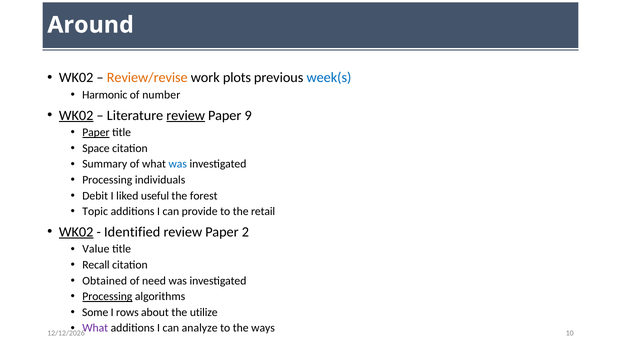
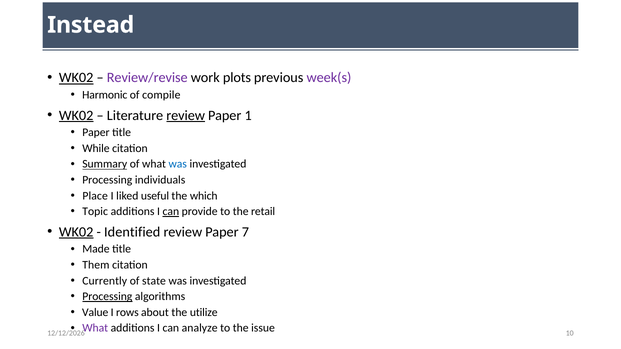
Around: Around -> Instead (91, 25)
WK02 underline: none -> present (76, 78)
Review/revise colour: orange -> purple (147, 78)
week(s colour: blue -> purple (329, 78)
number: number -> compile (161, 95)
9: 9 -> 1 (248, 115)
Paper underline: present -> none (96, 133)
Space: Space -> While (96, 148)
Summary underline: none -> present (105, 164)
Debit: Debit -> Place (95, 196)
forest: forest -> which (204, 196)
can underline: none -> present (171, 212)
2: 2 -> 7 (245, 232)
Value: Value -> Made (96, 249)
Recall: Recall -> Them (96, 265)
Obtained: Obtained -> Currently (105, 281)
need: need -> state (154, 281)
Some: Some -> Value (95, 313)
ways: ways -> issue (263, 328)
